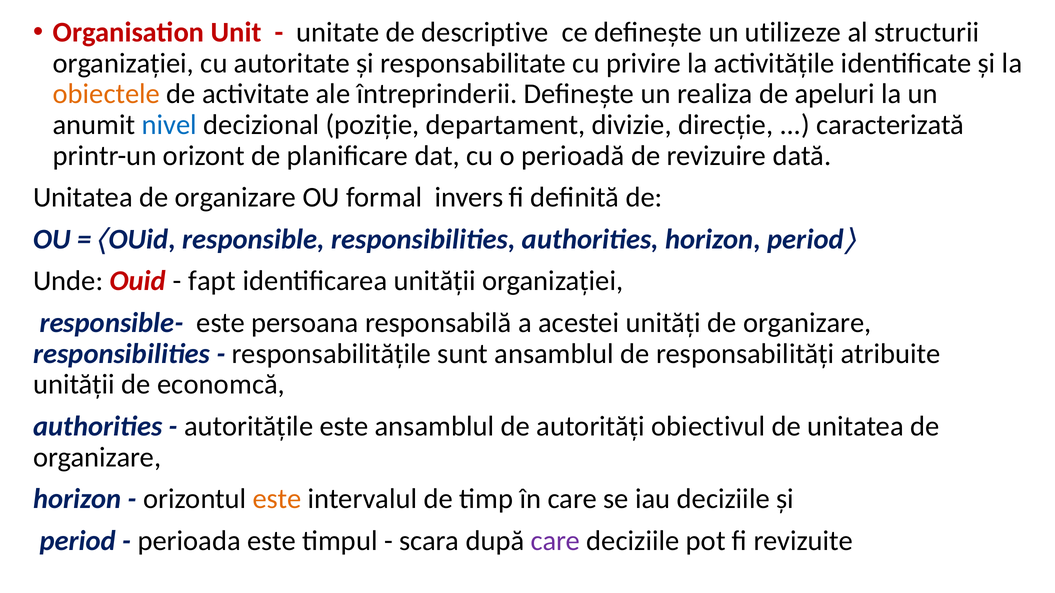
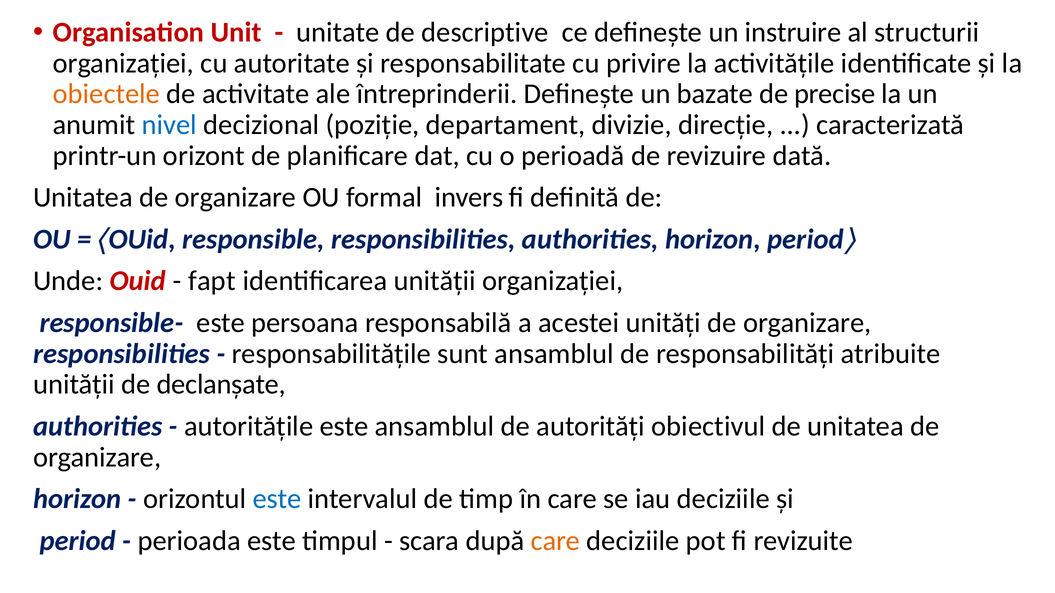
utilizeze: utilizeze -> instruire (793, 32)
realiza: realiza -> bazate (715, 94)
apeluri: apeluri -> precise (835, 94)
economcă: economcă -> declanșate (221, 385)
este colour: orange -> blue (277, 499)
care colour: purple -> orange (555, 541)
